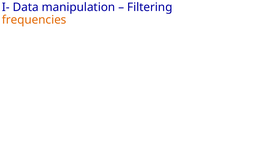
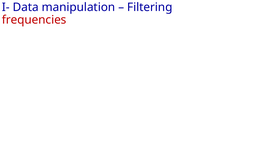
frequencies colour: orange -> red (34, 20)
